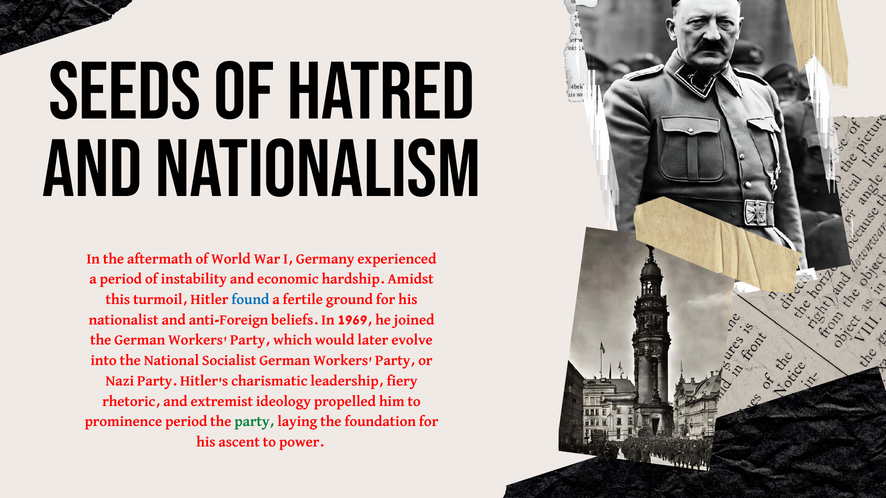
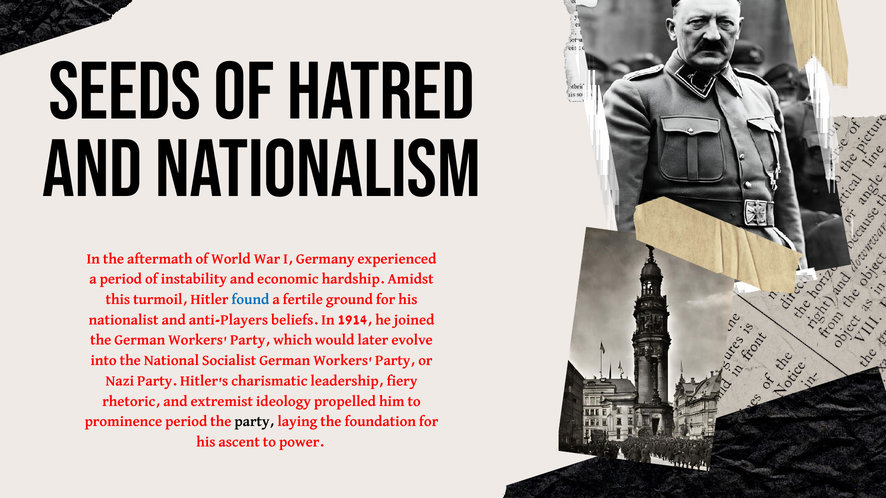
anti-Foreign: anti-Foreign -> anti-Players (228, 320)
1969: 1969 -> 1914 (355, 320)
party colour: green -> black (254, 422)
